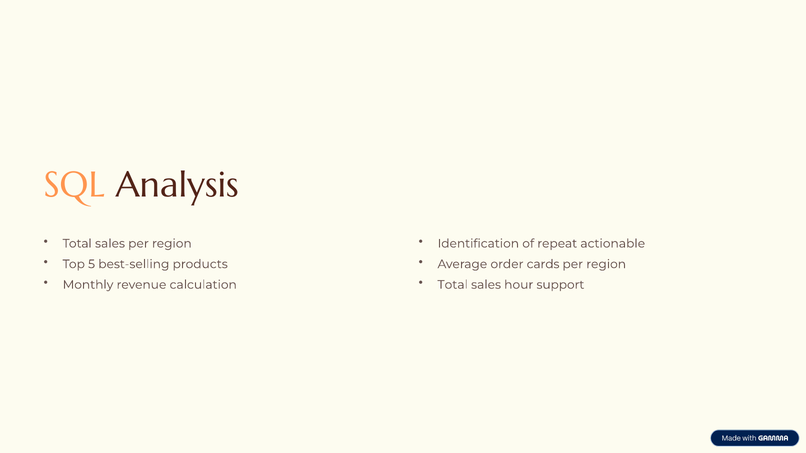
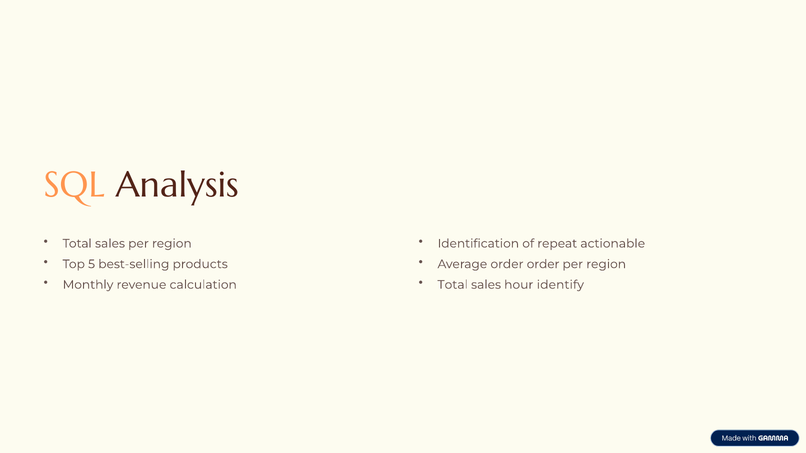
order cards: cards -> order (543, 264)
support: support -> identify (560, 285)
